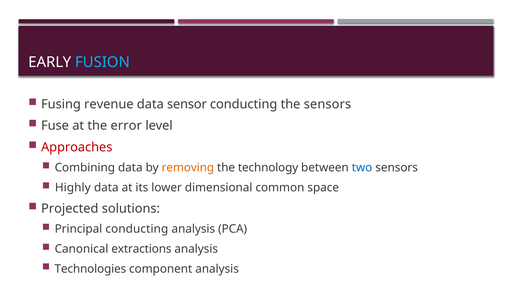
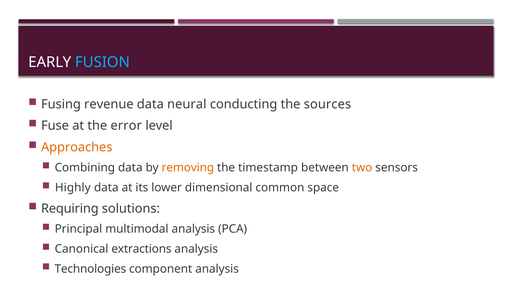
sensor: sensor -> neural (187, 104)
the sensors: sensors -> sources (327, 104)
Approaches colour: red -> orange (77, 147)
technology: technology -> timestamp (268, 168)
two colour: blue -> orange (362, 168)
Projected: Projected -> Requiring (70, 209)
Principal conducting: conducting -> multimodal (137, 229)
